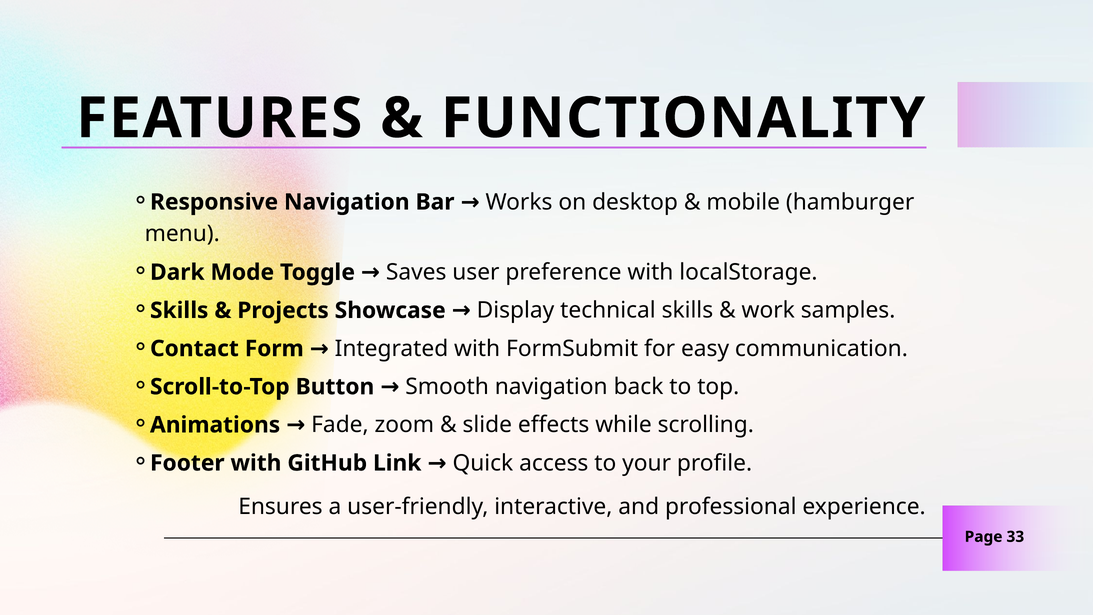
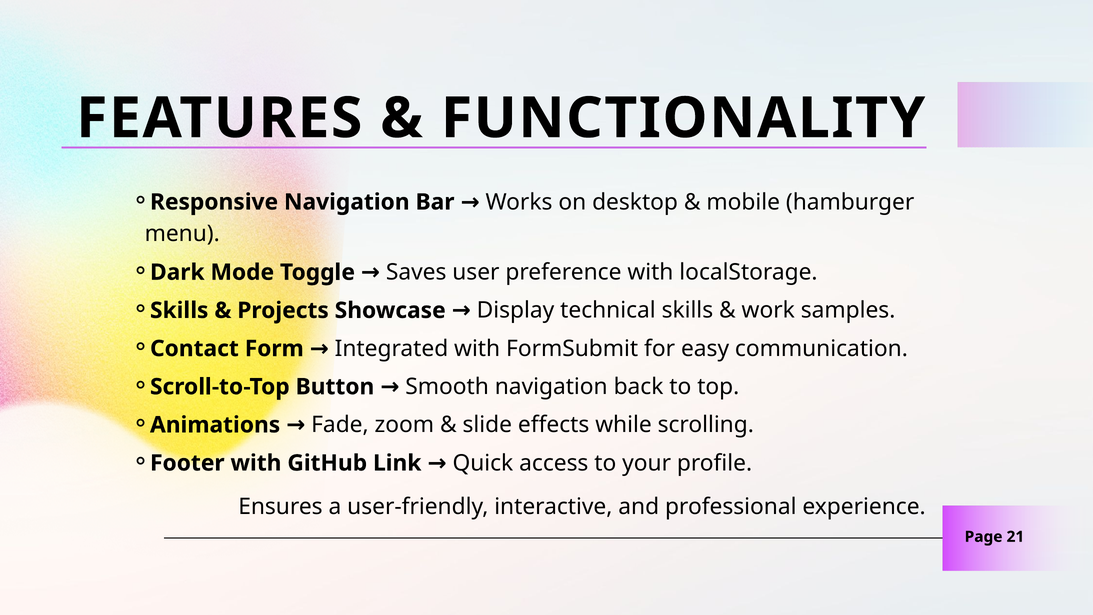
33: 33 -> 21 (1015, 537)
